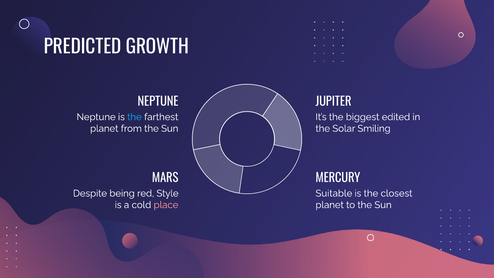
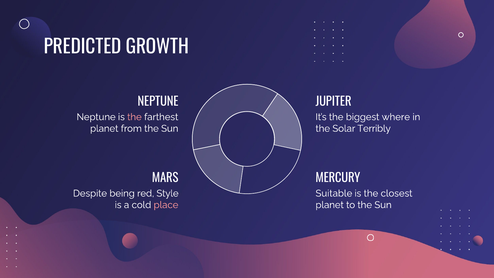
the colour: light blue -> pink (134, 117)
edited: edited -> where (396, 117)
Smiling: Smiling -> Terribly (374, 128)
